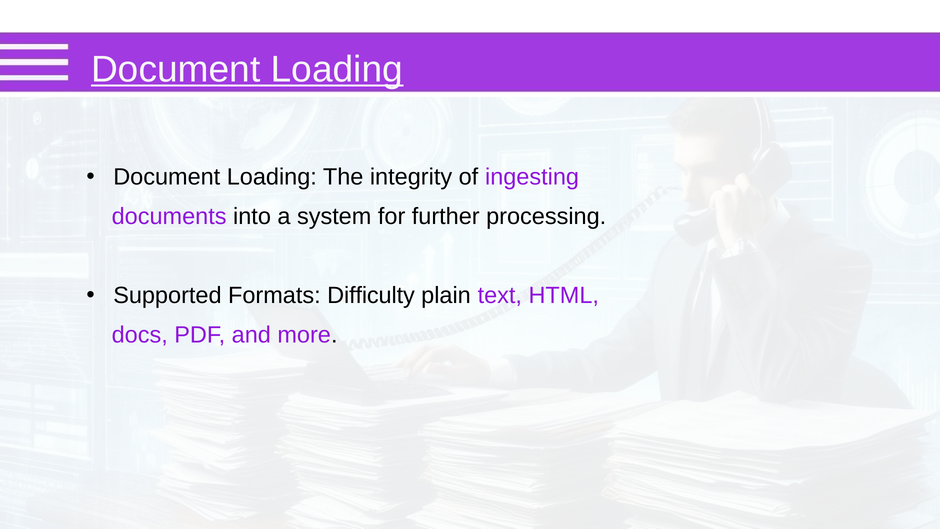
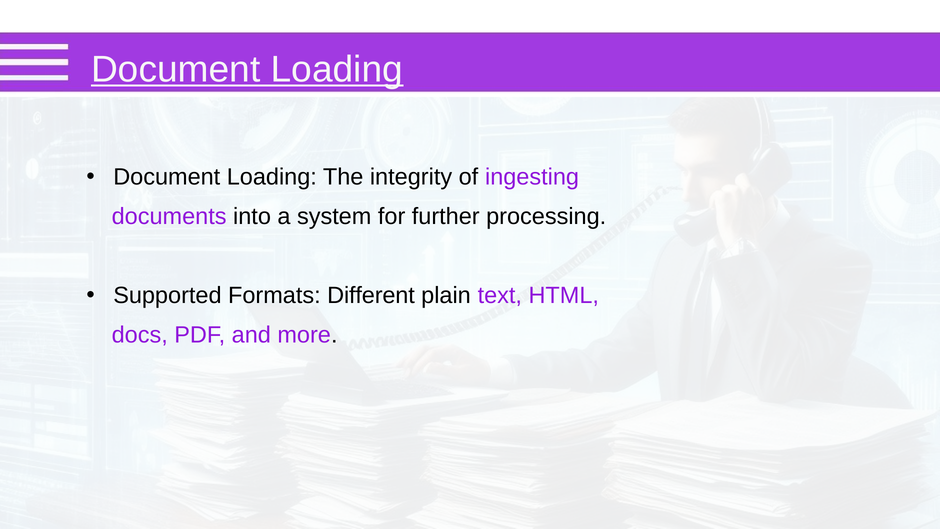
Difficulty: Difficulty -> Different (371, 295)
